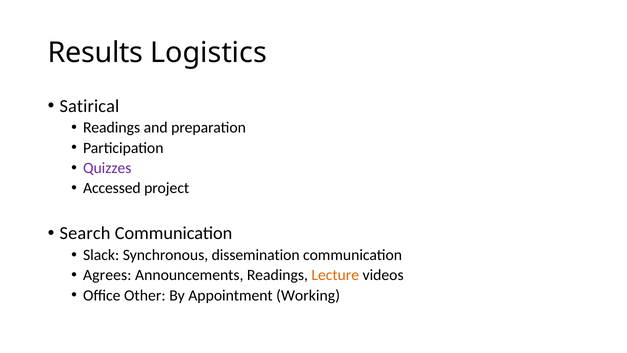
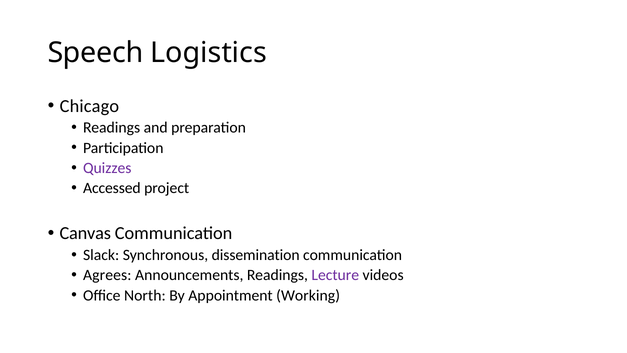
Results: Results -> Speech (95, 53)
Satirical: Satirical -> Chicago (89, 106)
Search: Search -> Canvas (85, 233)
Lecture colour: orange -> purple (335, 275)
Other: Other -> North (145, 295)
